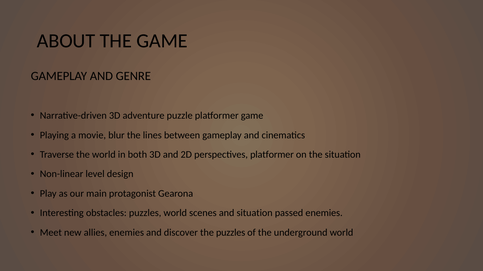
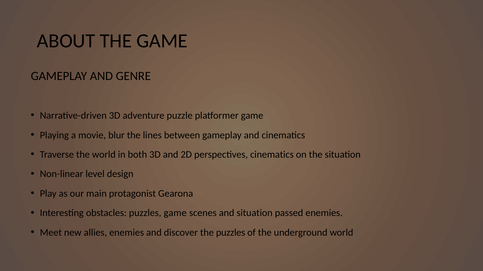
perspectives platformer: platformer -> cinematics (272, 155)
puzzles world: world -> game (175, 213)
